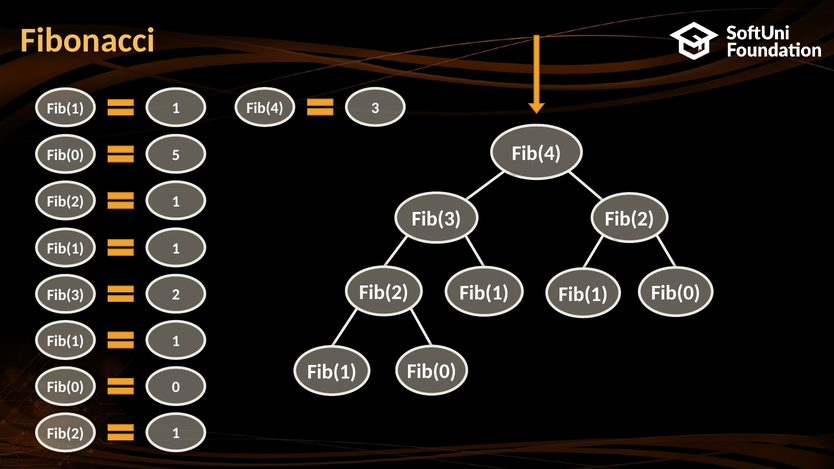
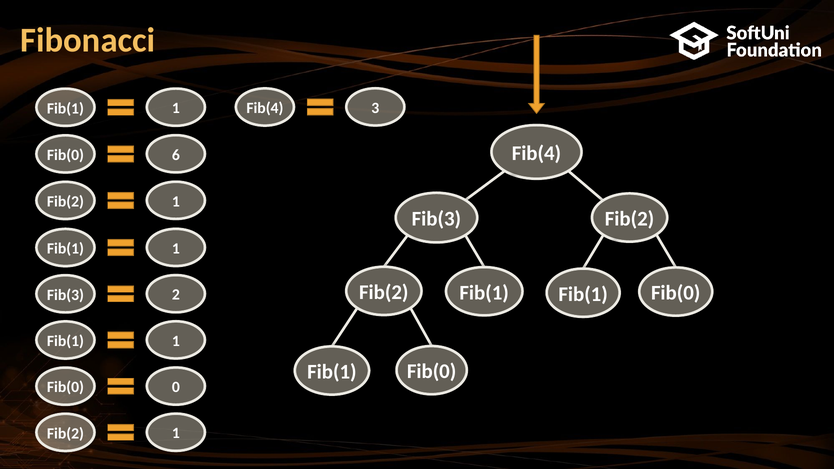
5: 5 -> 6 (176, 155)
